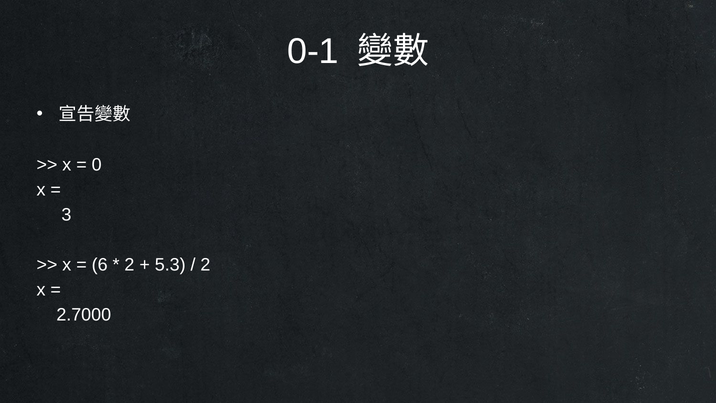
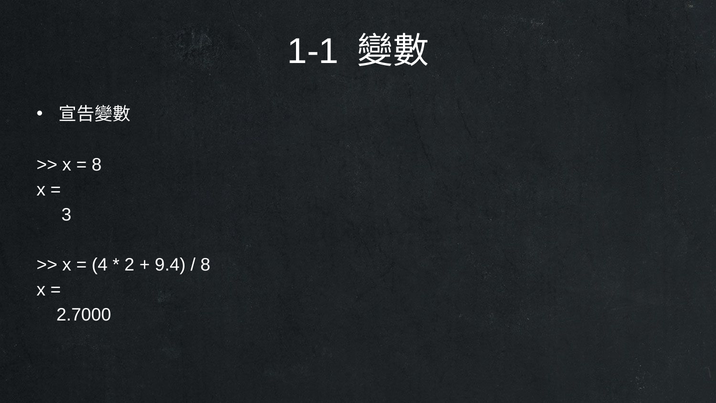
0-1: 0-1 -> 1-1 (313, 51)
0: 0 -> 8 (97, 164)
6: 6 -> 4 (100, 265)
5.3: 5.3 -> 9.4 (170, 265)
2: 2 -> 8 (205, 265)
